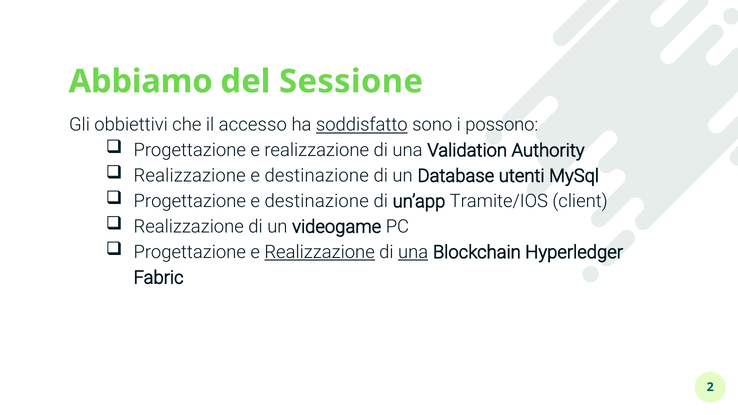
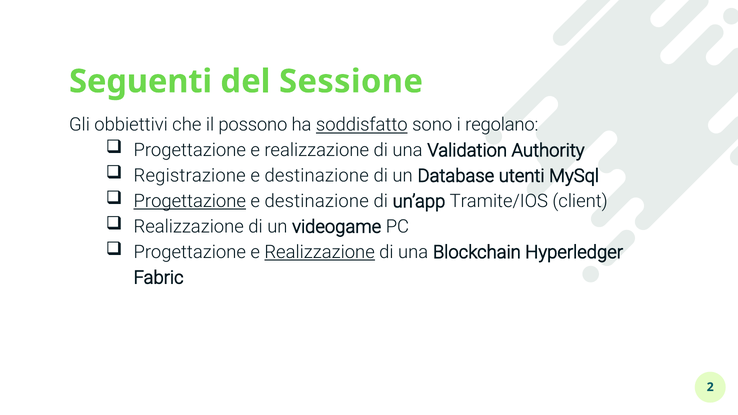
Abbiamo: Abbiamo -> Seguenti (141, 82)
accesso: accesso -> possono (253, 125)
possono: possono -> regolano (502, 125)
Realizzazione: Realizzazione -> Registrazione (190, 176)
Progettazione underline: none -> present (190, 201)
una underline: present -> none (413, 252)
